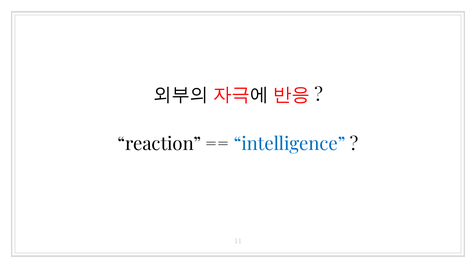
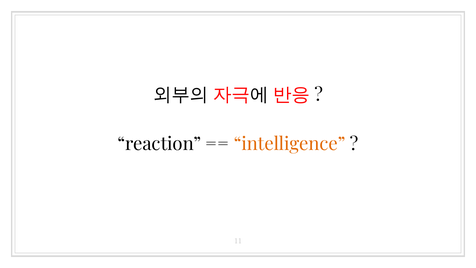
intelligence colour: blue -> orange (290, 144)
